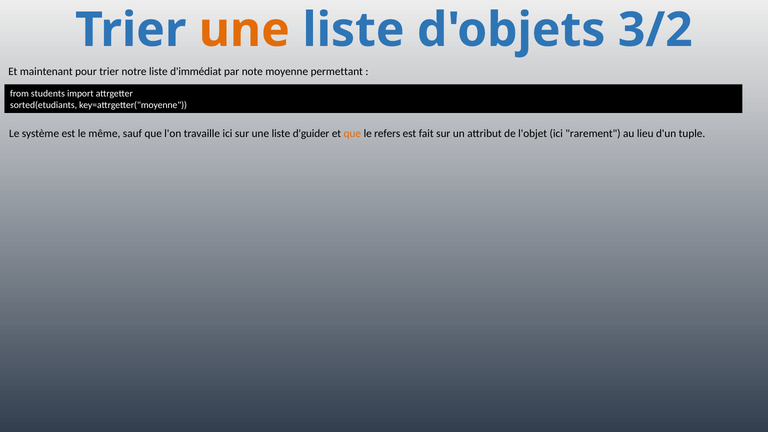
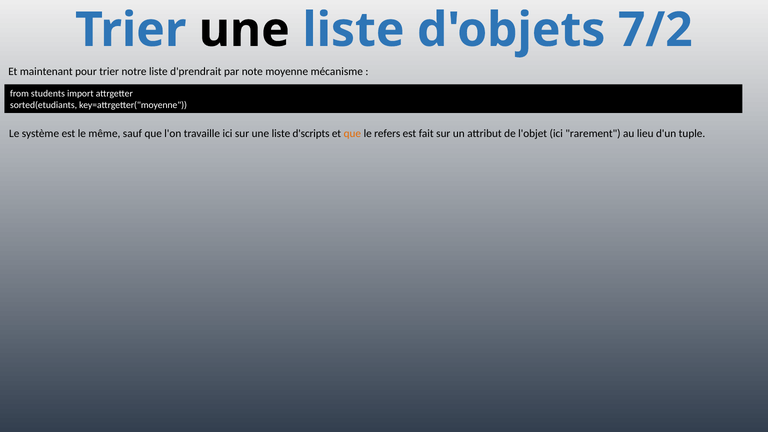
une colour: orange -> black (244, 30)
3/2: 3/2 -> 7/2 (655, 30)
d'immédiat: d'immédiat -> d'prendrait (196, 72)
permettant: permettant -> mécanisme (337, 72)
d'guider: d'guider -> d'scripts (311, 134)
